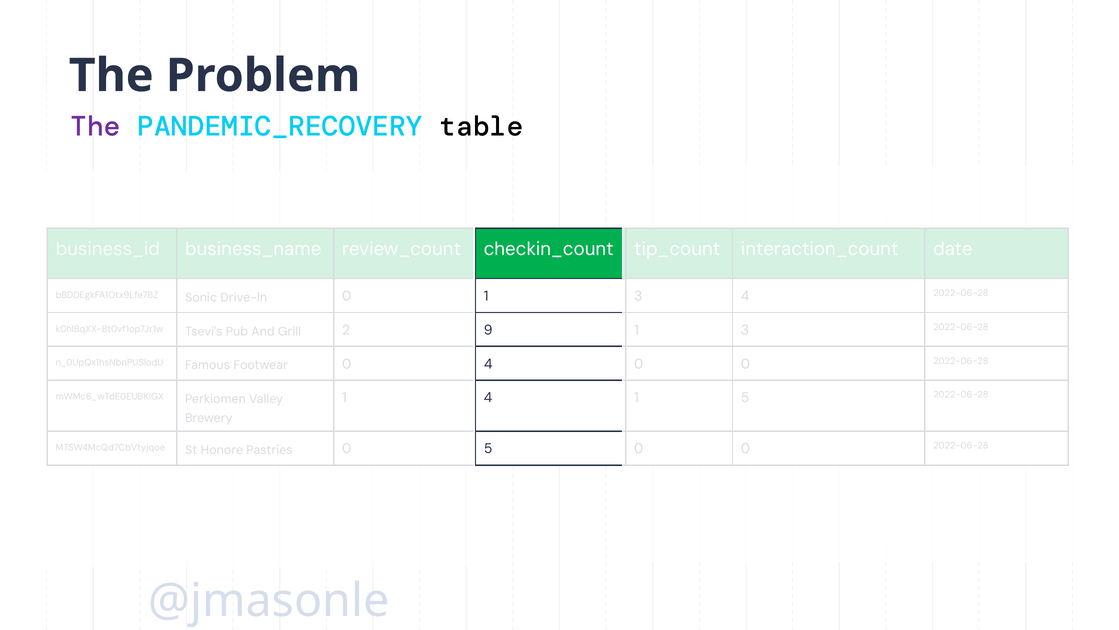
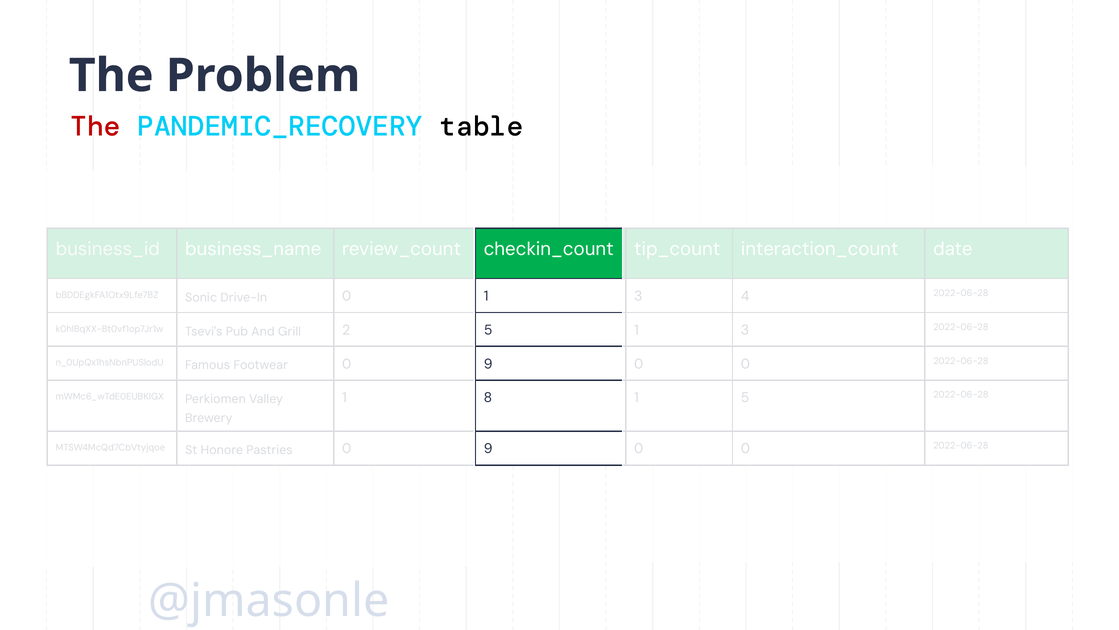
The colour: purple -> red (95, 127)
9: 9 -> 5 (488, 330)
4: 4 -> 9 (488, 364)
4: 4 -> 8 (488, 397)
5: 5 -> 9 (488, 448)
